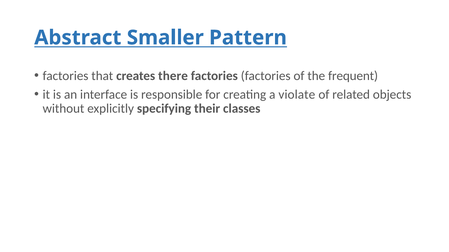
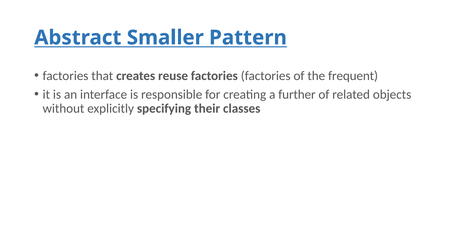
there: there -> reuse (173, 76)
violate: violate -> further (297, 95)
